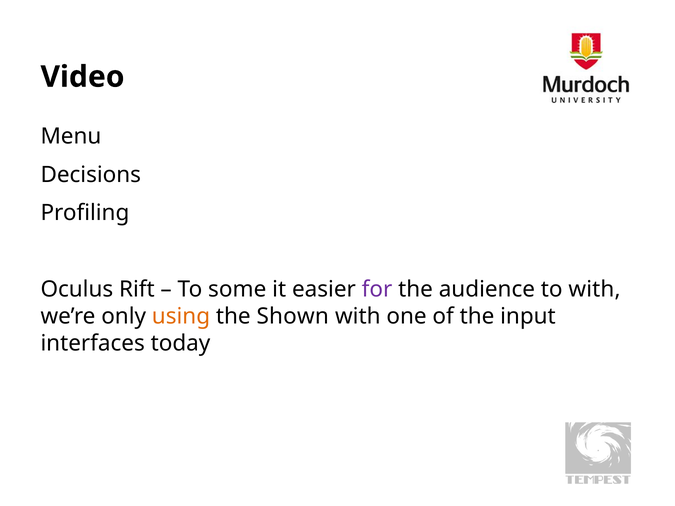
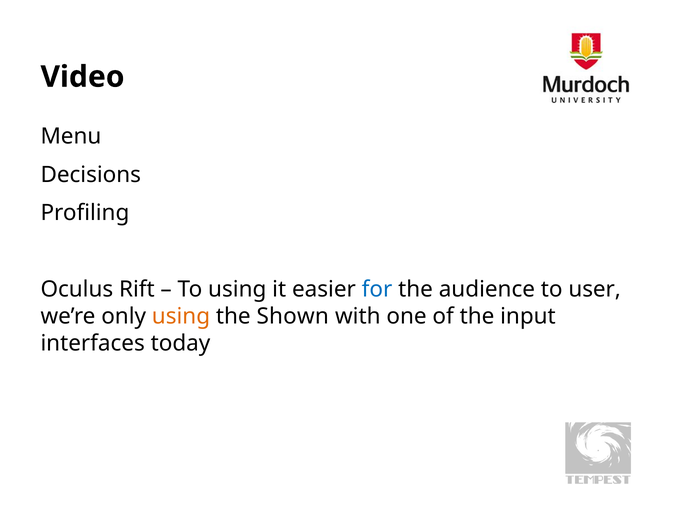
To some: some -> using (237, 290)
for colour: purple -> blue (377, 290)
to with: with -> user (595, 290)
